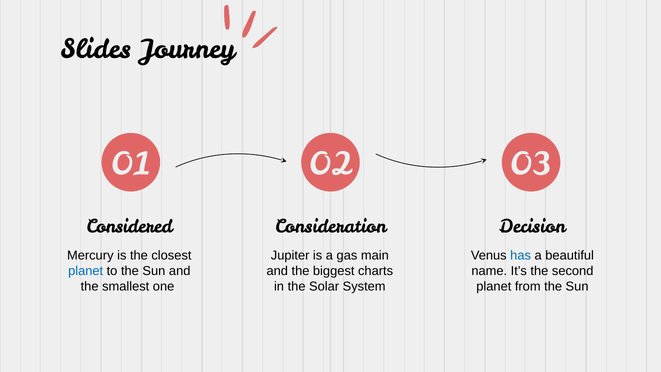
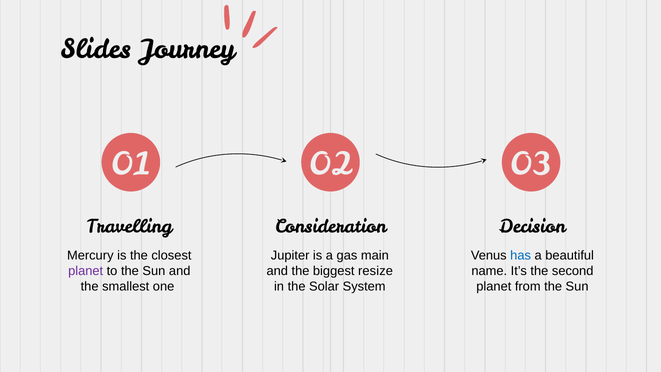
Considered: Considered -> Travelling (129, 227)
planet colour: blue -> purple (86, 271)
charts: charts -> resize (376, 271)
